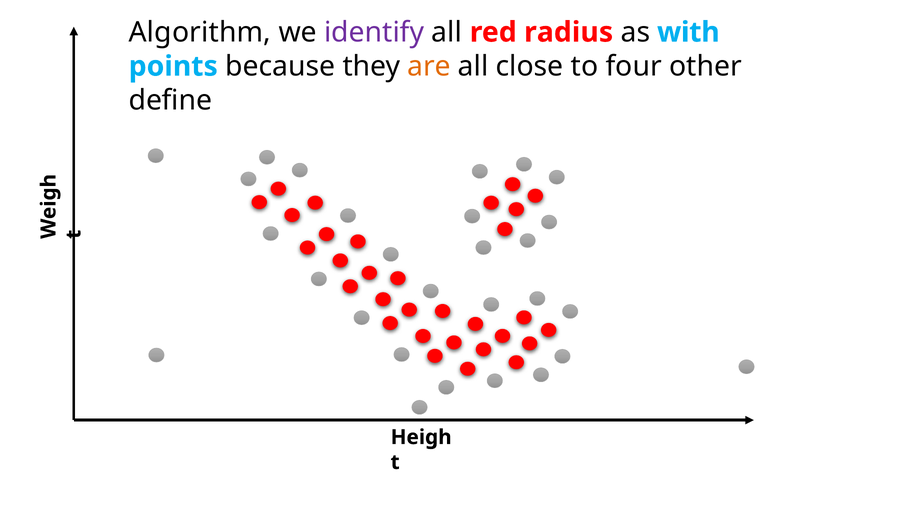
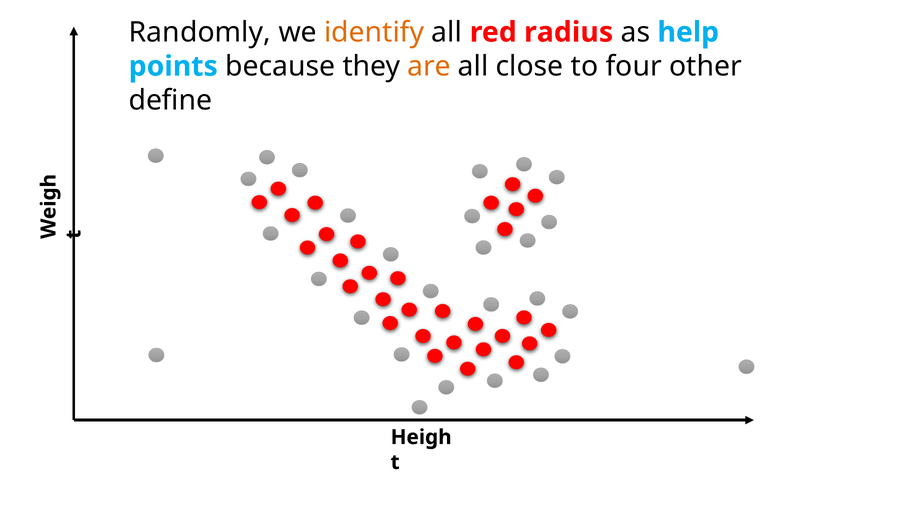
Algorithm: Algorithm -> Randomly (200, 32)
identify colour: purple -> orange (374, 32)
with: with -> help (688, 32)
